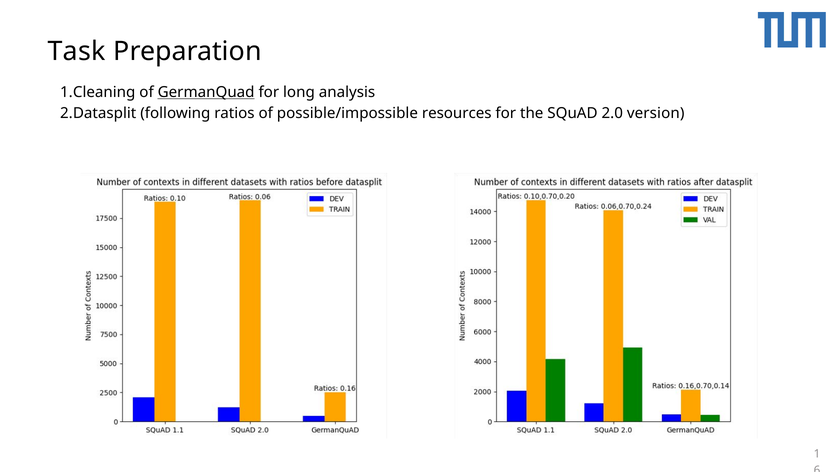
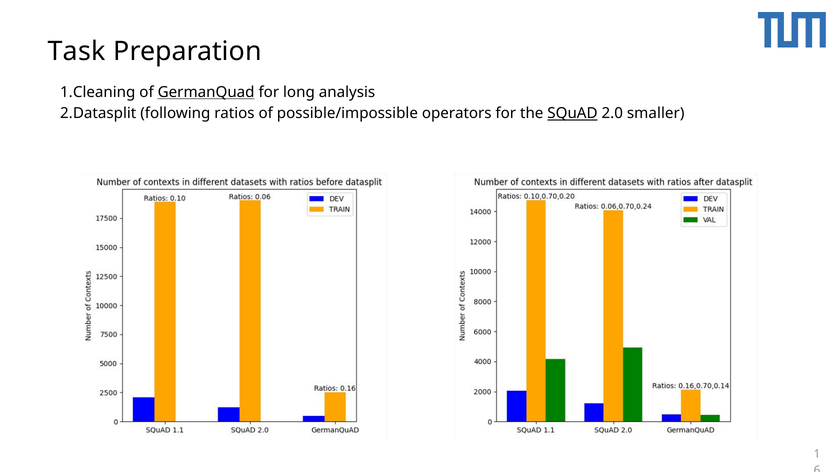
resources: resources -> operators (457, 113)
SQuAD underline: none -> present (572, 113)
version: version -> smaller (656, 113)
